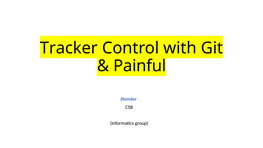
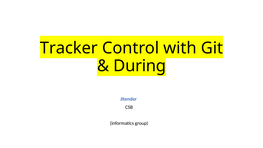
Painful: Painful -> During (140, 66)
